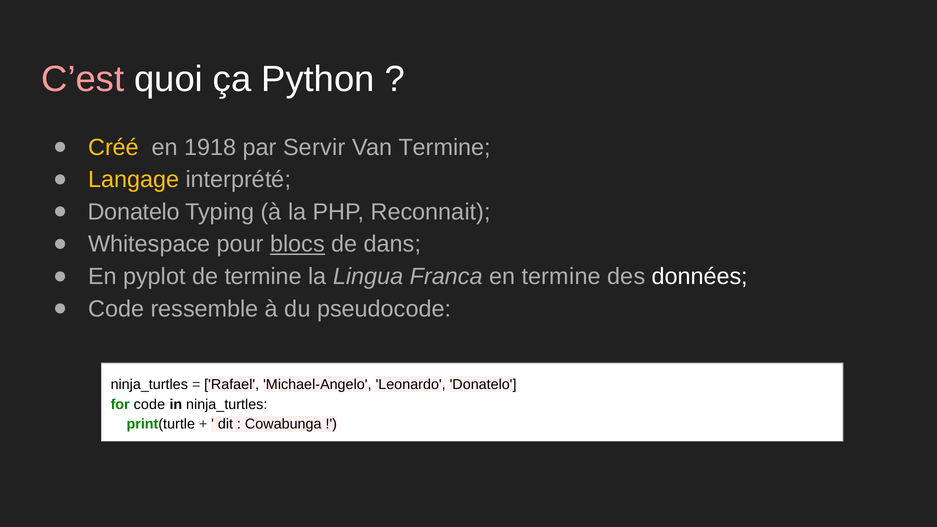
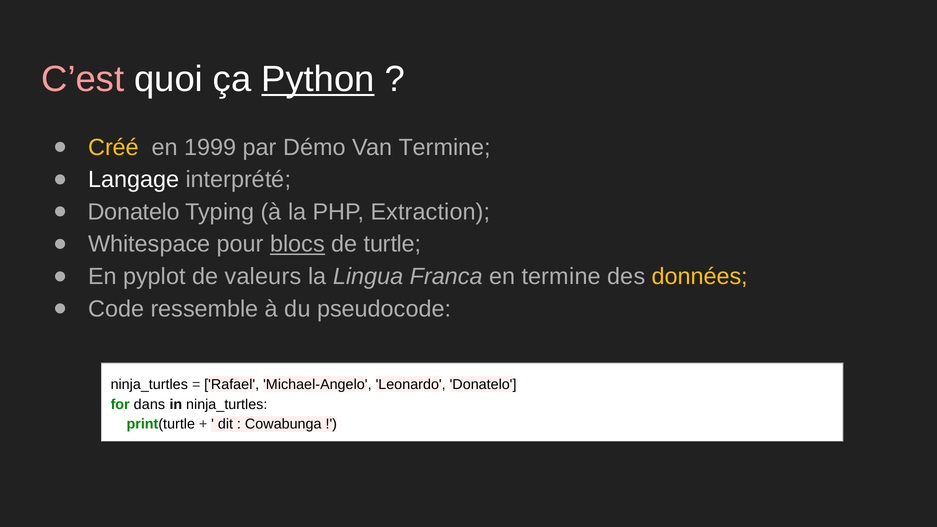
Python underline: none -> present (318, 79)
1918: 1918 -> 1999 (210, 147)
Servir: Servir -> Démo (314, 147)
Langage colour: yellow -> white (134, 180)
Reconnait: Reconnait -> Extraction (431, 212)
dans: dans -> turtle (393, 244)
de termine: termine -> valeurs (263, 277)
données colour: white -> yellow (700, 277)
for code: code -> dans (149, 404)
